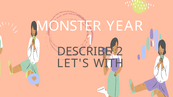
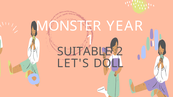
DESCRIBE: DESCRIBE -> SUITABLE (84, 52)
WITH: WITH -> DOLL (109, 64)
